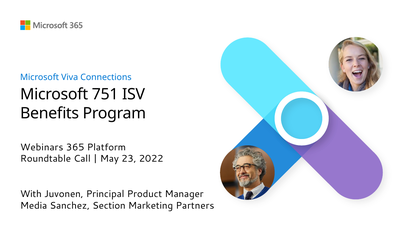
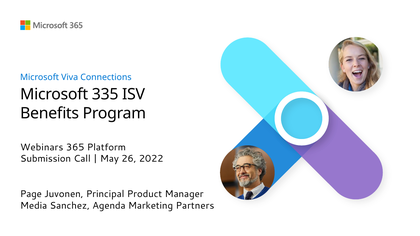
751: 751 -> 335 (105, 94)
Roundtable: Roundtable -> Submission (46, 159)
23: 23 -> 26 (129, 159)
With: With -> Page (31, 194)
Section: Section -> Agenda (109, 206)
